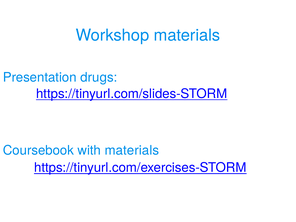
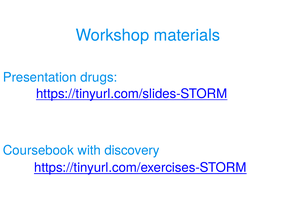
with materials: materials -> discovery (132, 150)
